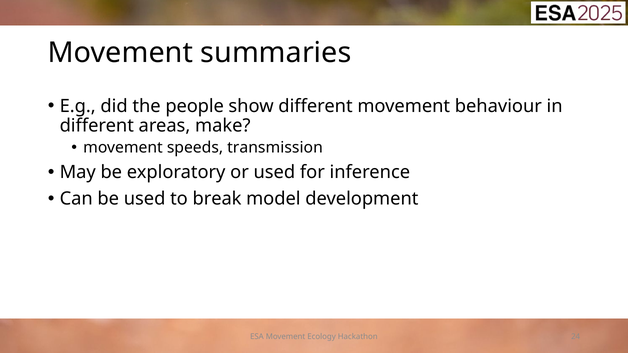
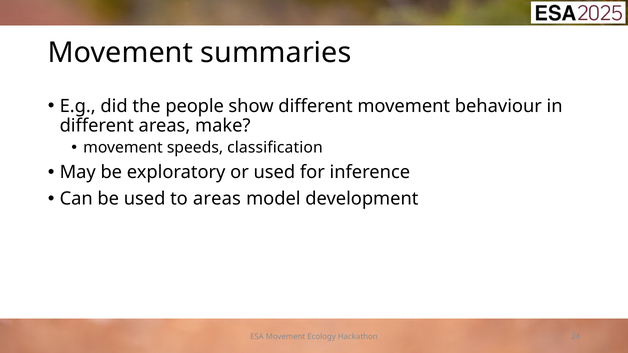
transmission: transmission -> classification (275, 148)
to break: break -> areas (217, 199)
